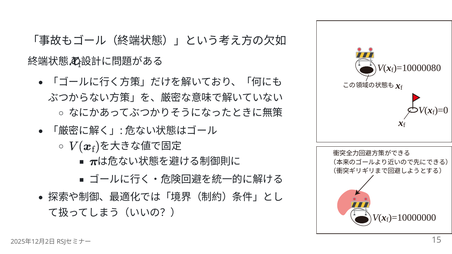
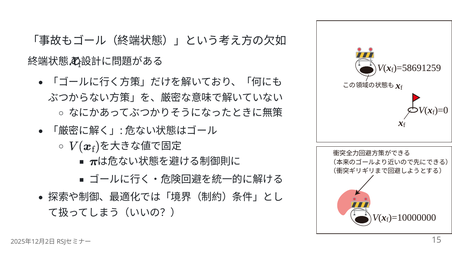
)=10000080: )=10000080 -> )=58691259 (417, 68)
